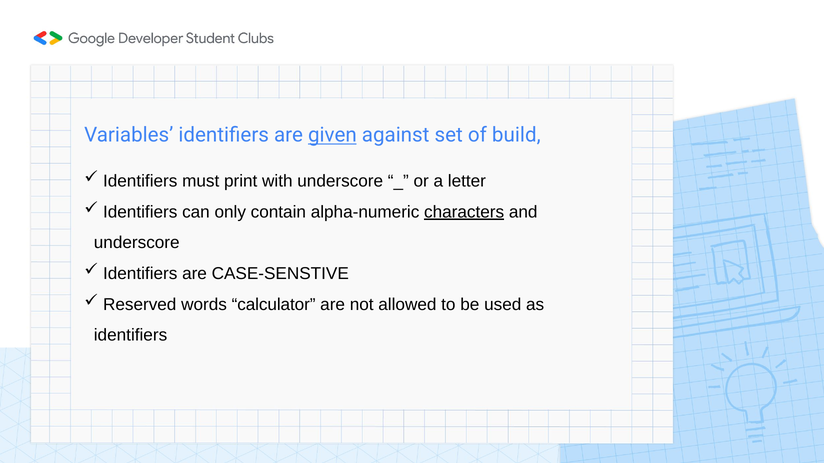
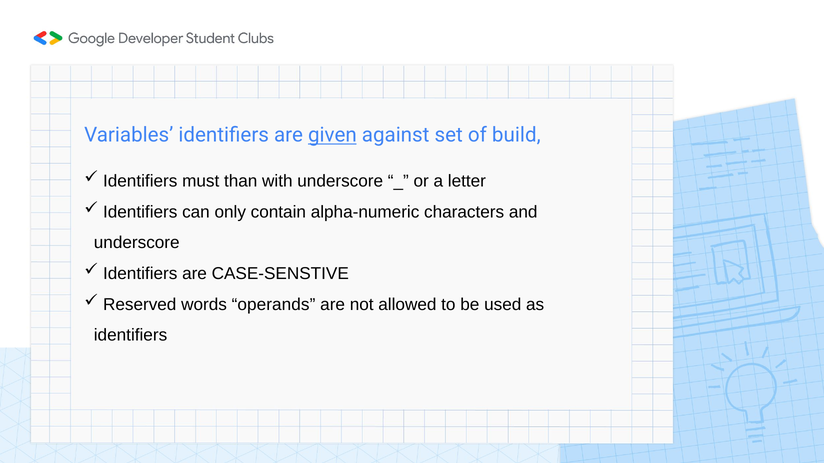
print: print -> than (241, 181)
characters underline: present -> none (464, 212)
calculator: calculator -> operands (273, 305)
